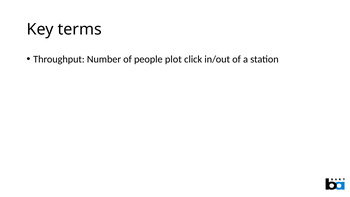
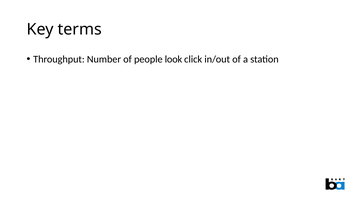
plot: plot -> look (173, 59)
